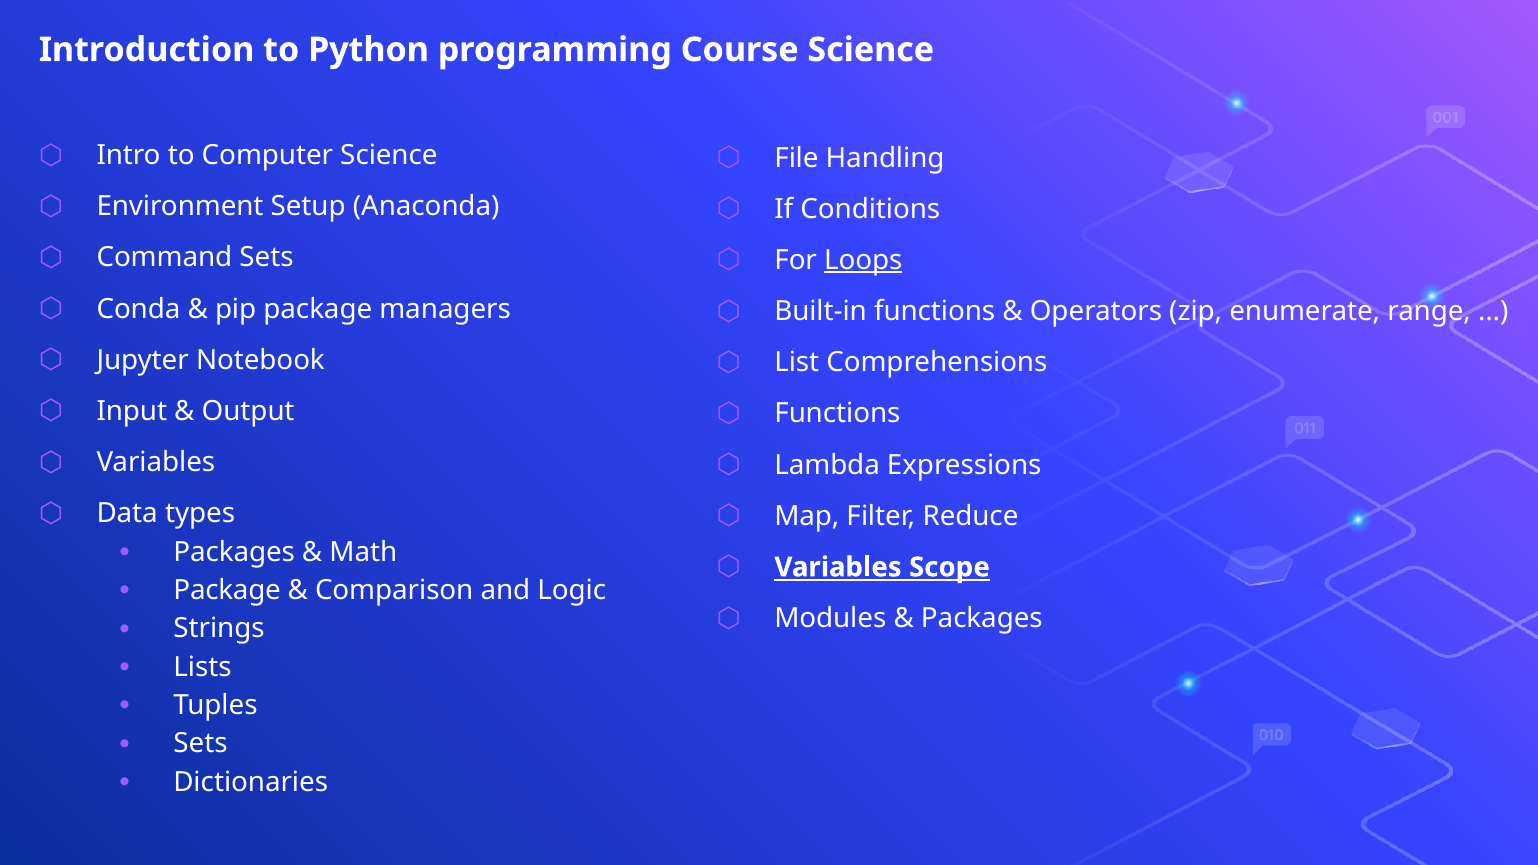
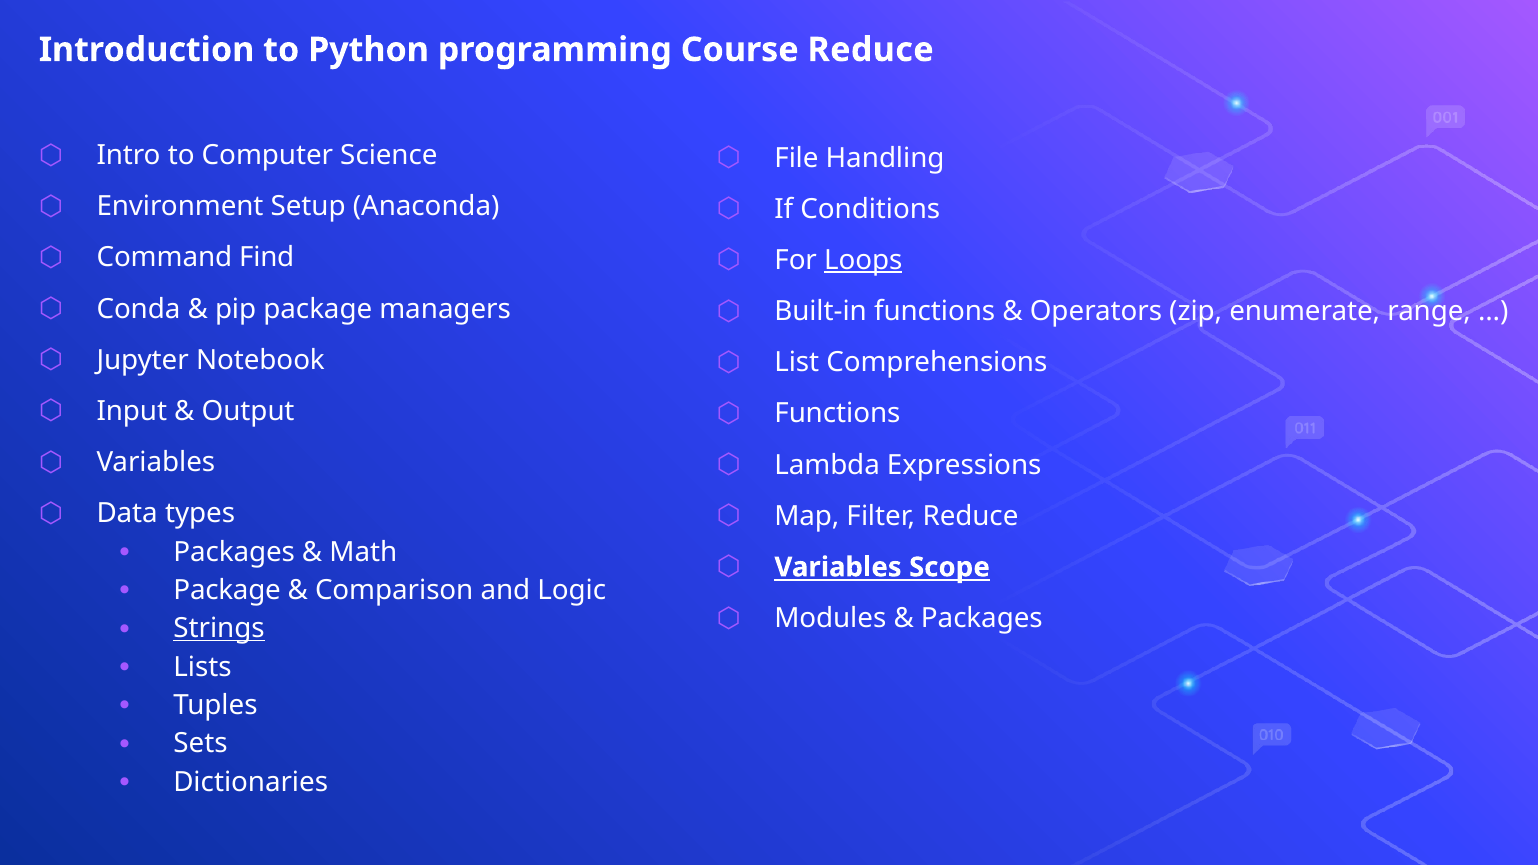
Course Science: Science -> Reduce (871, 50)
Command Sets: Sets -> Find (267, 258)
Strings underline: none -> present (219, 629)
